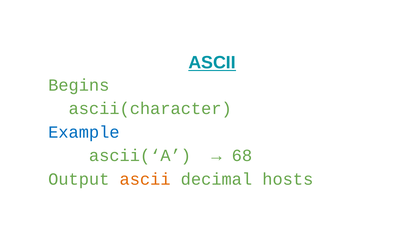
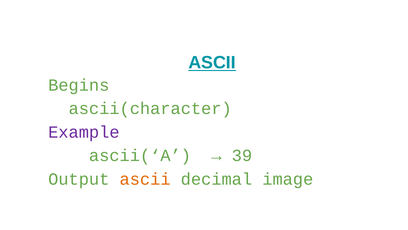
Example colour: blue -> purple (84, 132)
68: 68 -> 39 (242, 155)
hosts: hosts -> image (288, 179)
